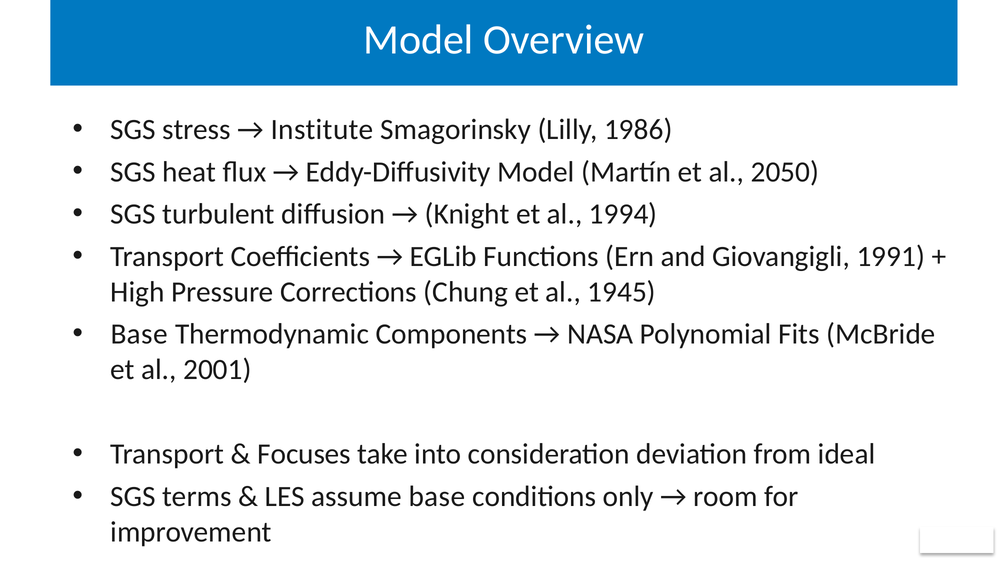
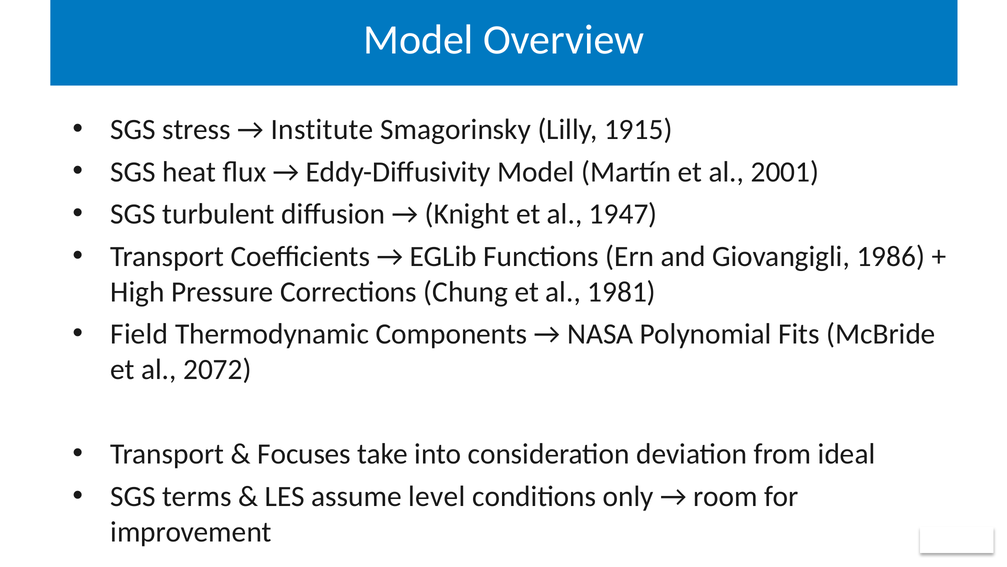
1986: 1986 -> 1915 (638, 129)
2050: 2050 -> 2001 (785, 172)
1994: 1994 -> 1947 (623, 214)
1991: 1991 -> 1986 (891, 256)
1945: 1945 -> 1981 (622, 292)
Base: Base -> Field (139, 334)
2001: 2001 -> 2072 (217, 369)
assume base: base -> level (437, 496)
